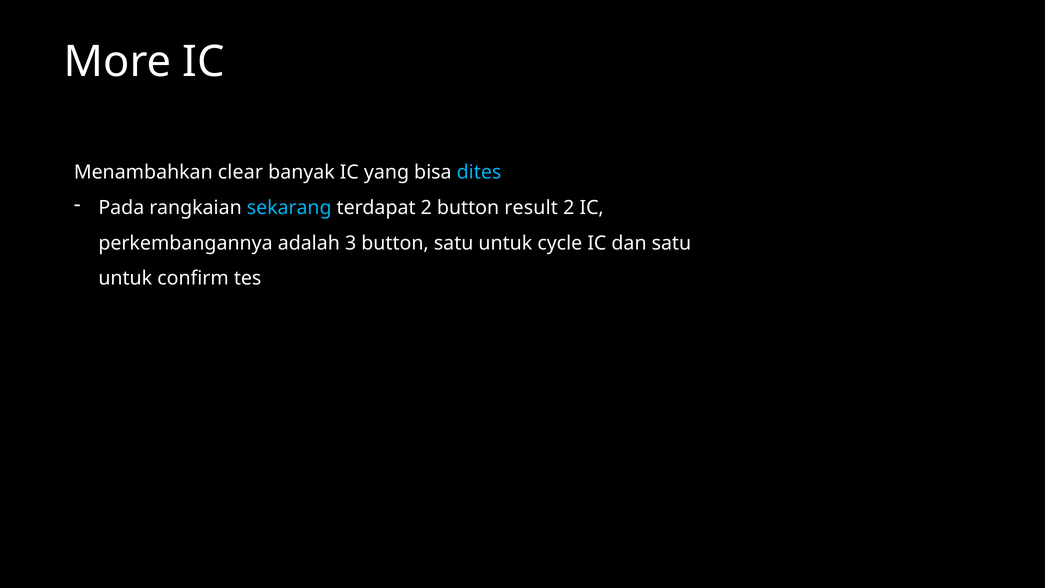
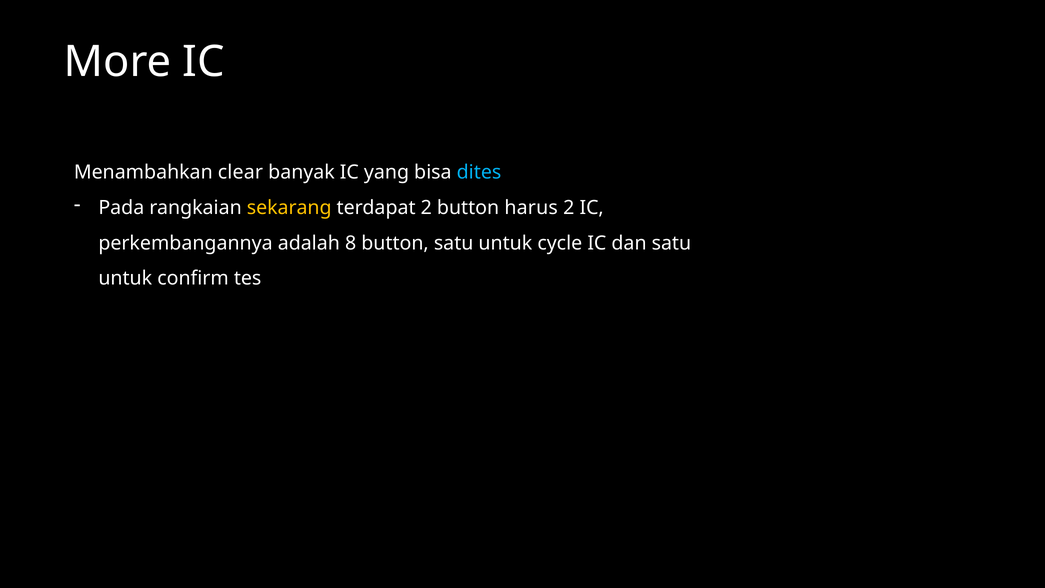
sekarang colour: light blue -> yellow (289, 208)
result: result -> harus (531, 208)
3: 3 -> 8 (351, 243)
